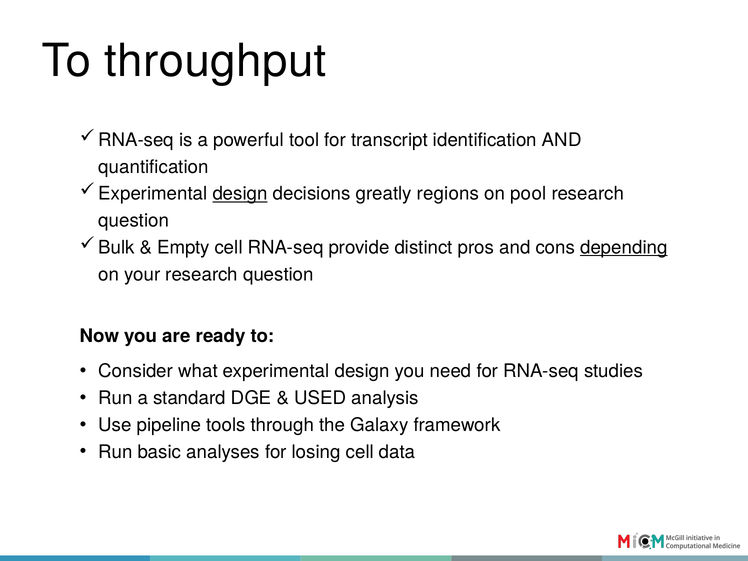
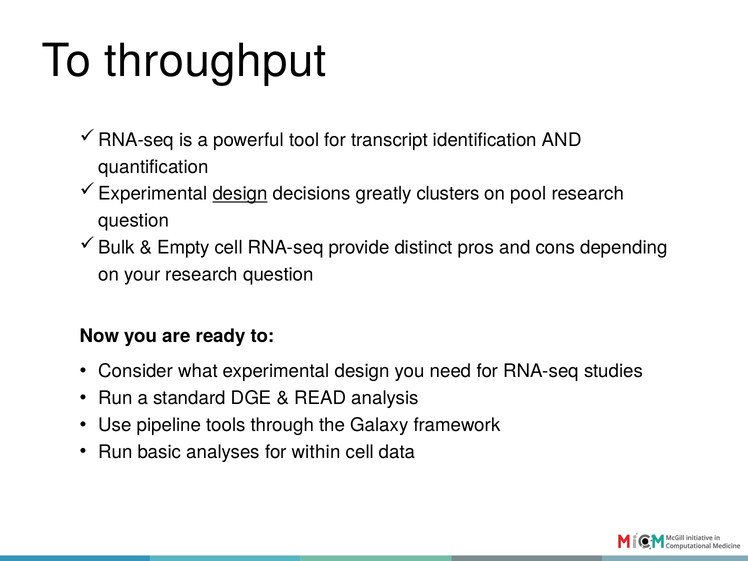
regions: regions -> clusters (448, 194)
depending underline: present -> none (624, 248)
USED: USED -> READ (320, 398)
losing: losing -> within (316, 452)
